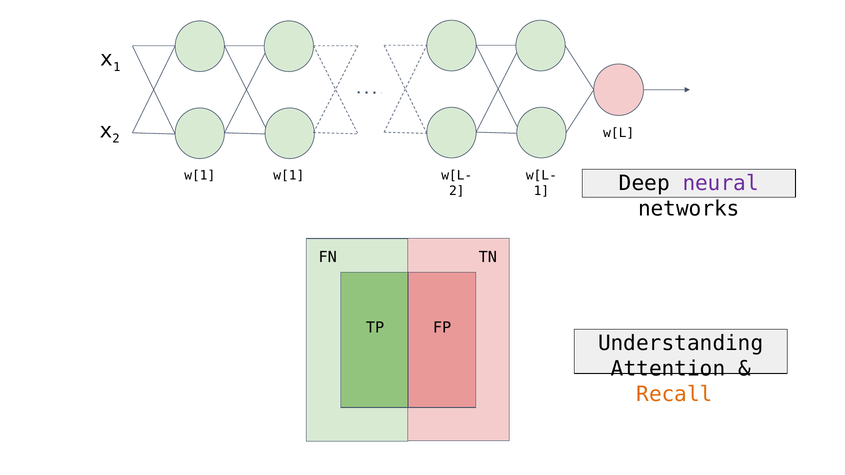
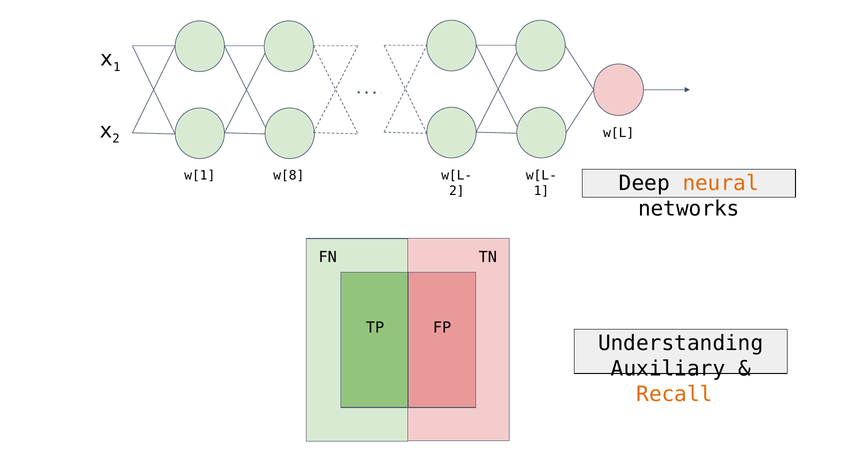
w[1 w[1: w[1 -> w[8 (289, 176)
neural colour: purple -> orange (721, 183)
Attention: Attention -> Auxiliary (668, 369)
